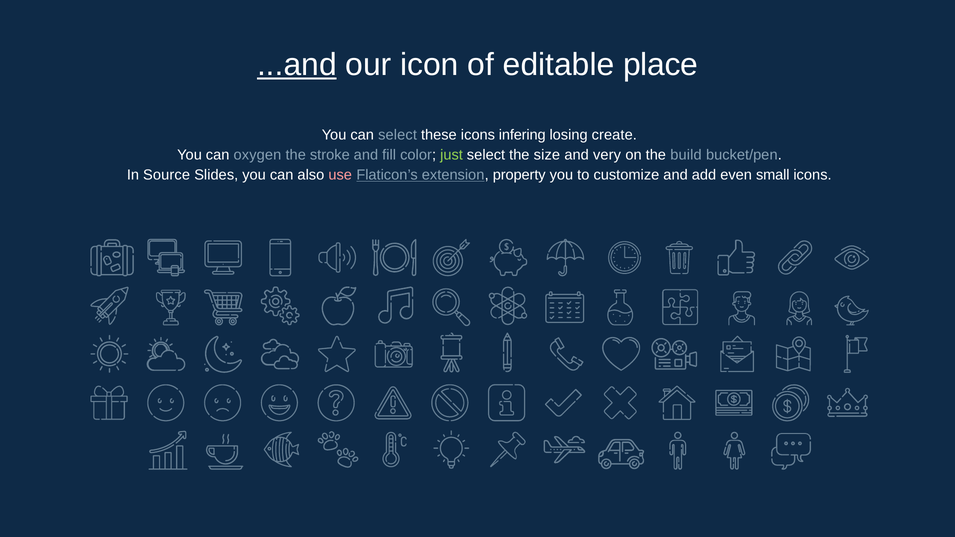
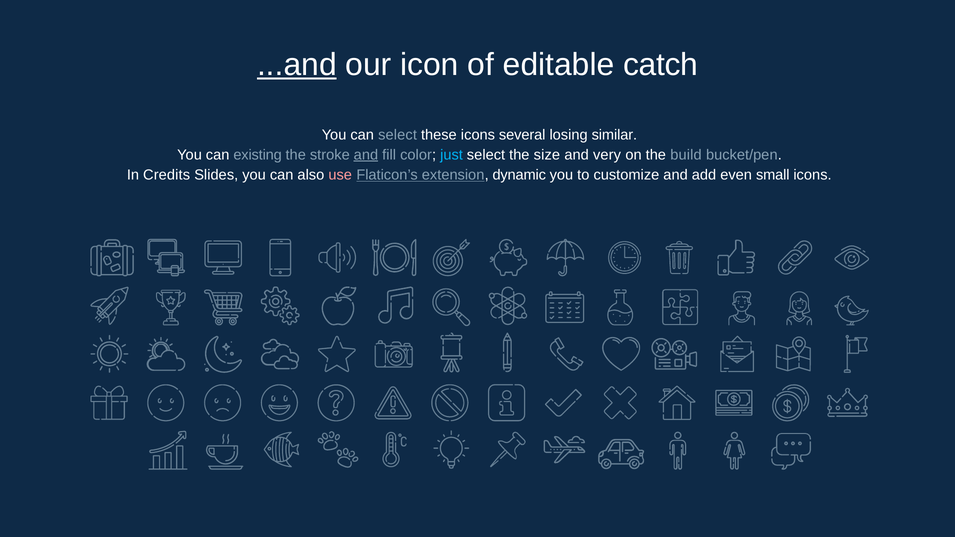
place: place -> catch (660, 65)
infering: infering -> several (522, 135)
create: create -> similar (614, 135)
oxygen: oxygen -> existing (258, 155)
and underline: none -> present (366, 155)
just colour: light green -> light blue (452, 155)
Source: Source -> Credits (167, 175)
property: property -> dynamic (519, 175)
